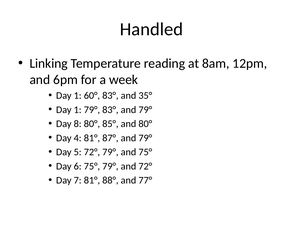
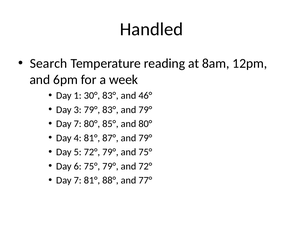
Linking: Linking -> Search (49, 64)
60°: 60° -> 30° (92, 96)
35°: 35° -> 46° (145, 96)
1: 1 -> 3 (78, 110)
8: 8 -> 7 (78, 124)
